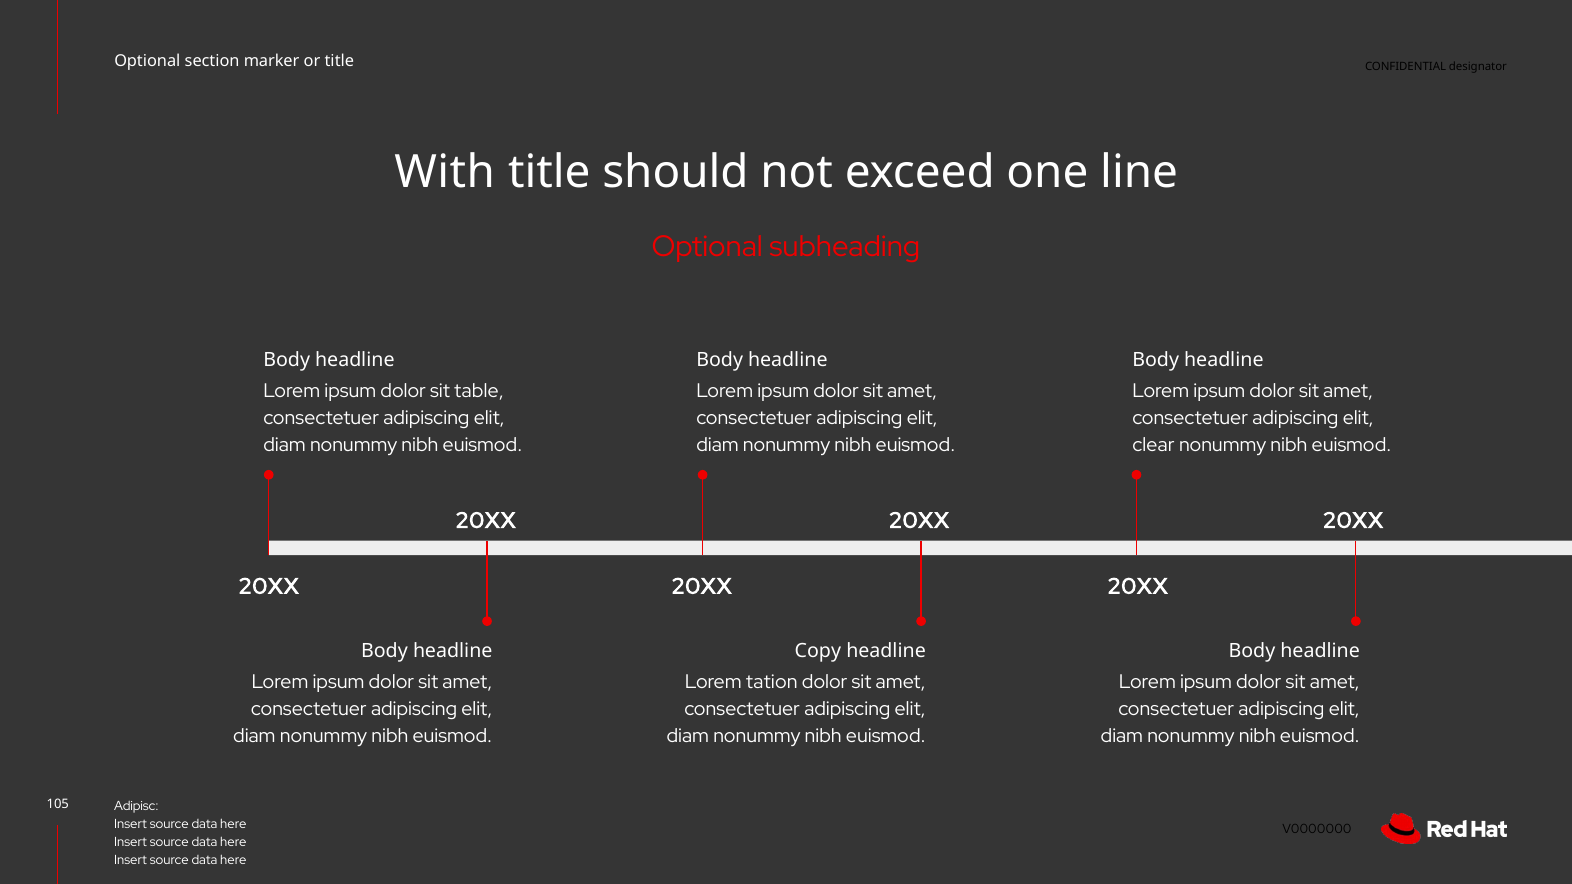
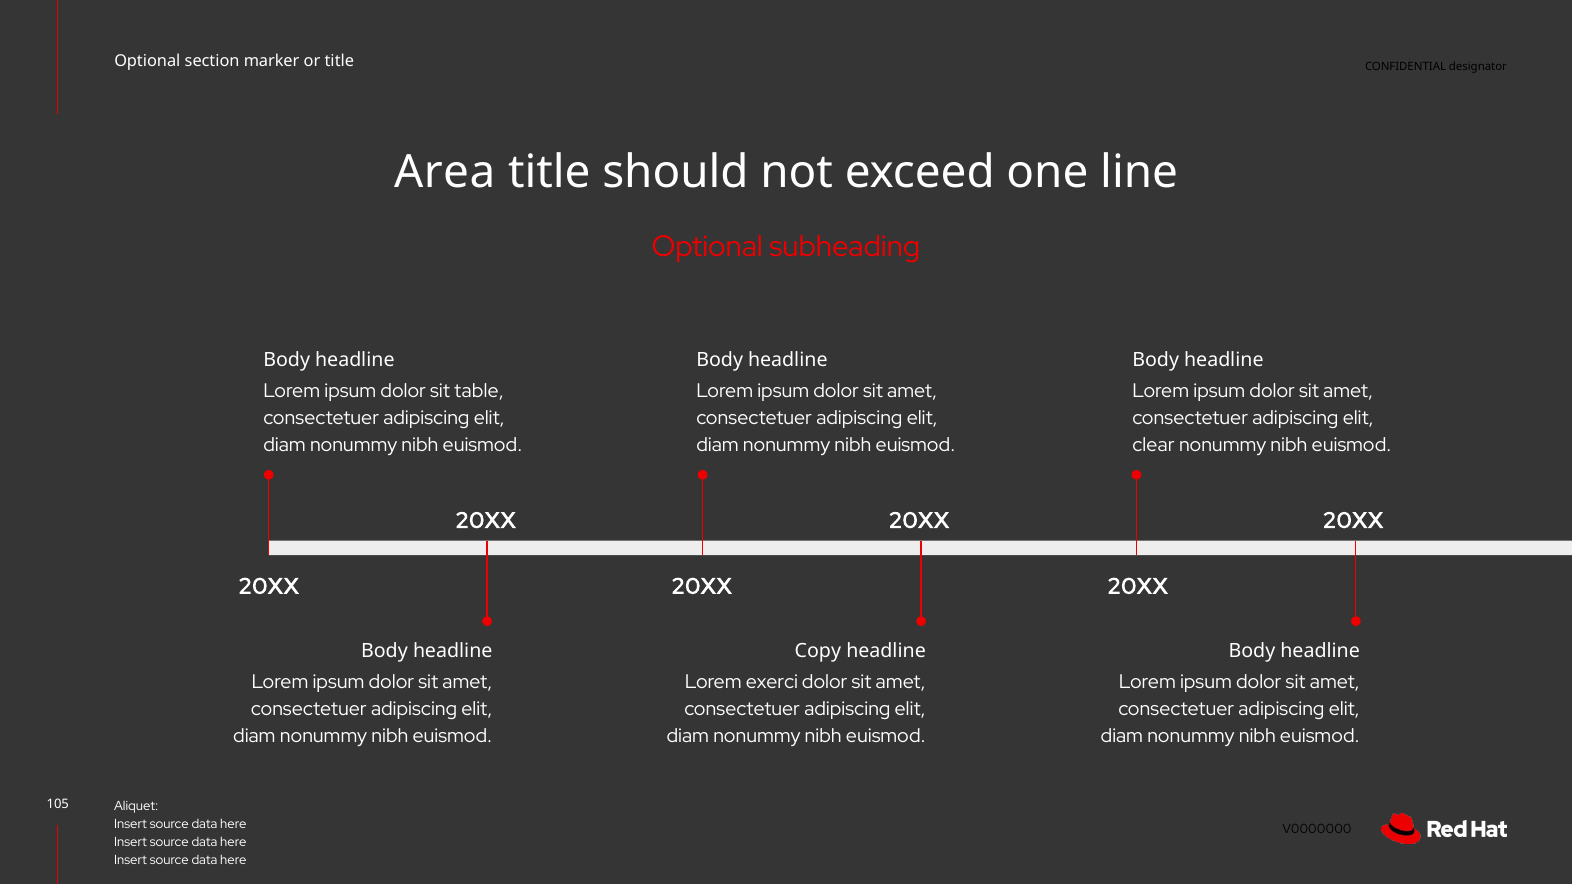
With: With -> Area (445, 173)
tation: tation -> exerci (772, 682)
Adipisc: Adipisc -> Aliquet (136, 807)
